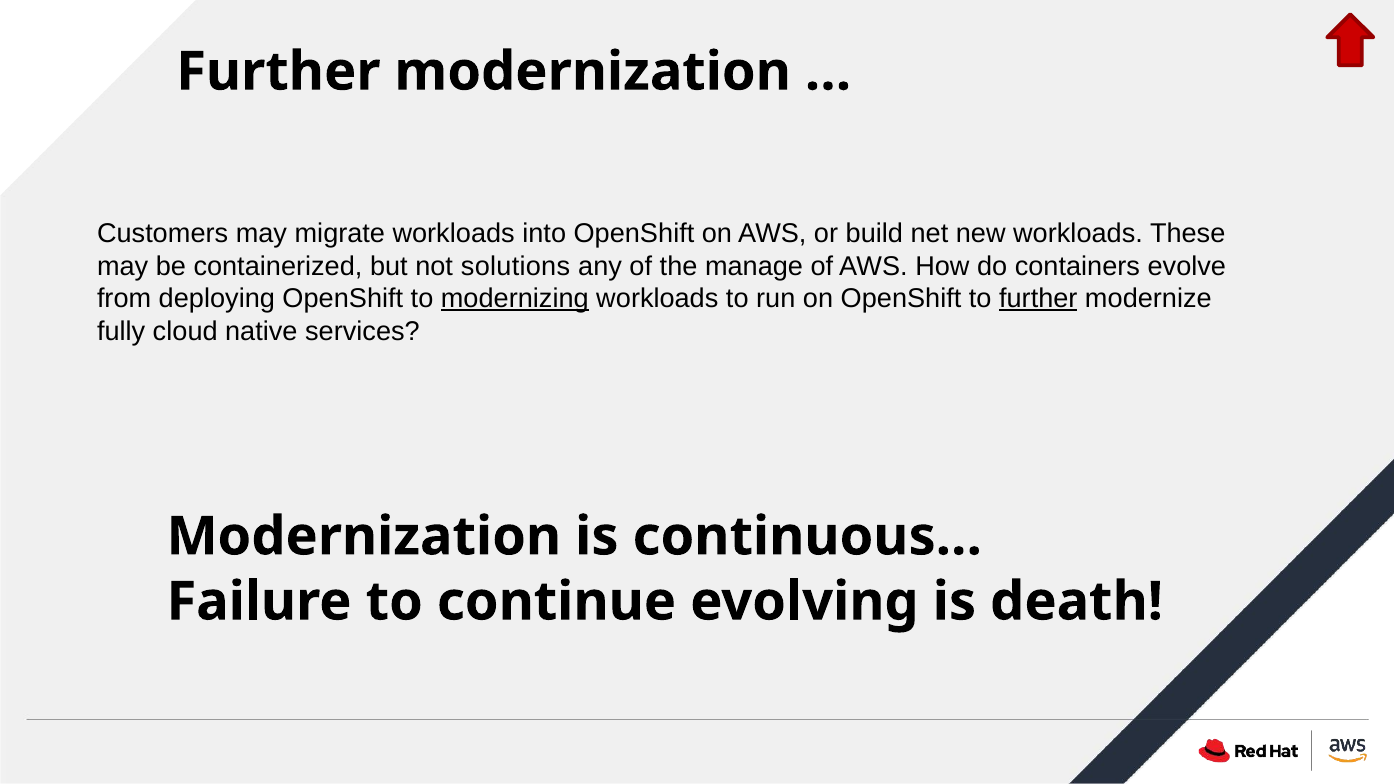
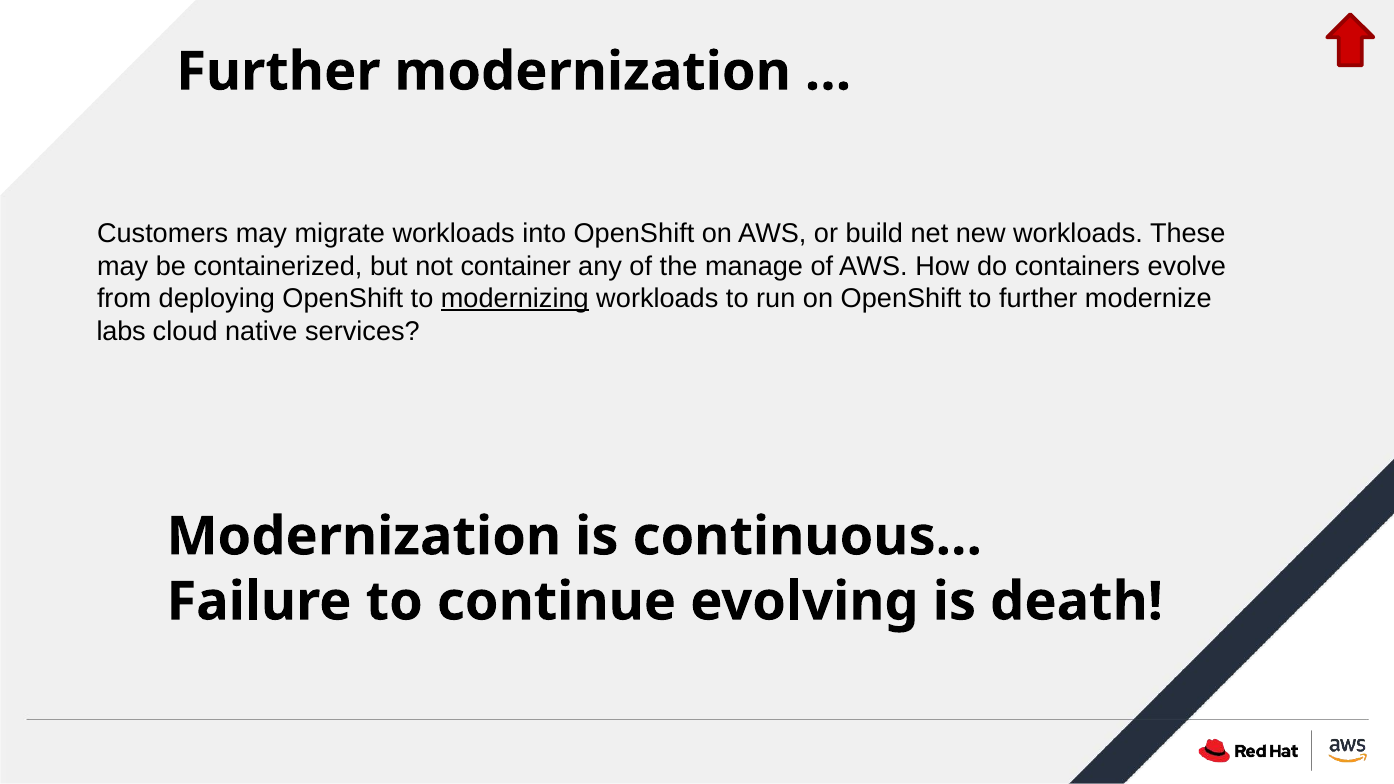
solutions: solutions -> container (516, 266)
further underline: present -> none (1038, 299)
fully: fully -> labs (121, 331)
